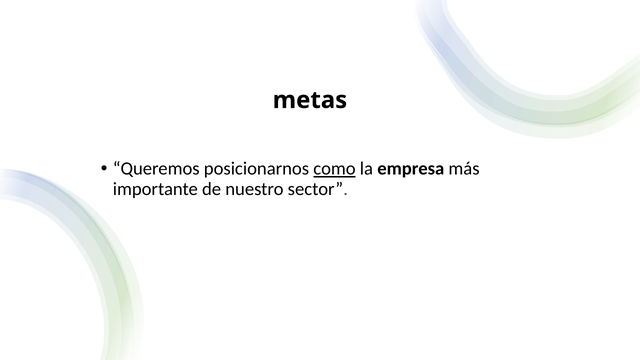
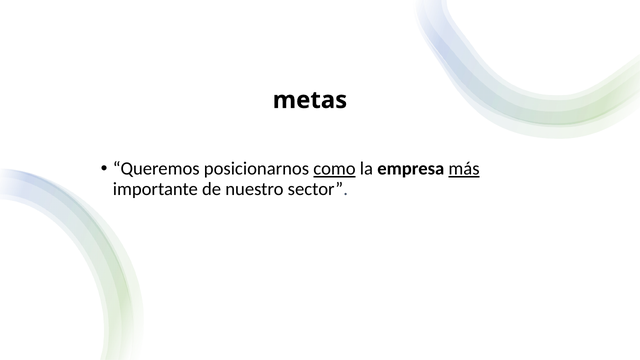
más underline: none -> present (464, 169)
